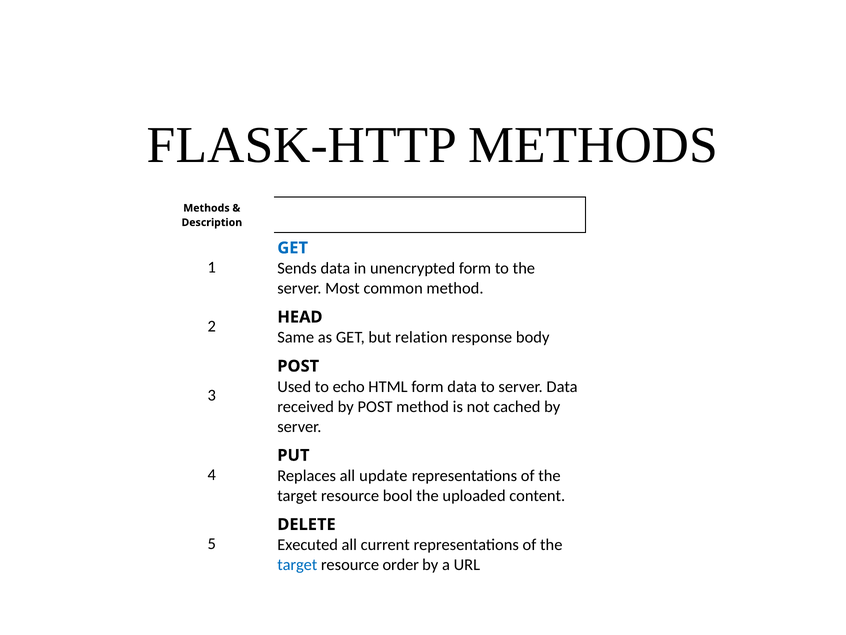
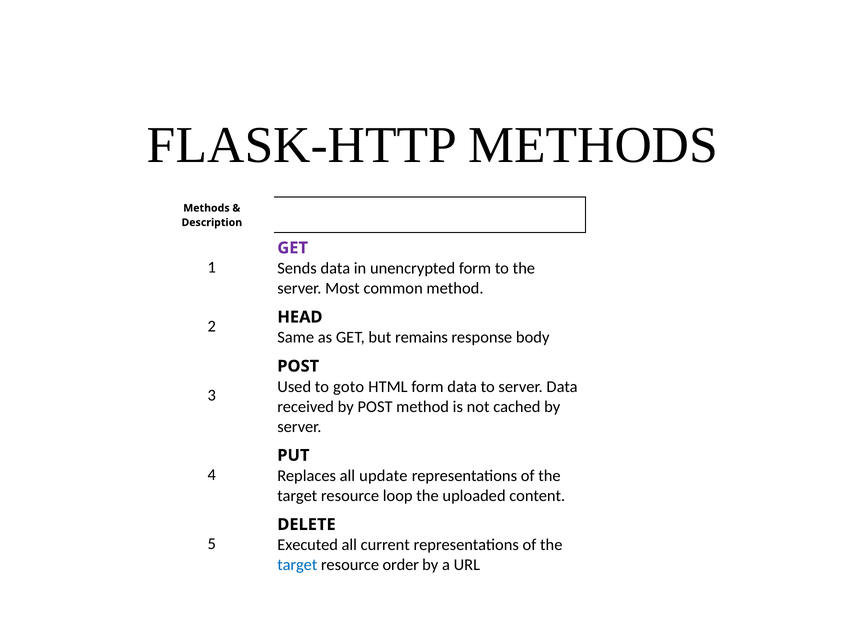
GET colour: blue -> purple (293, 248)
relation: relation -> remains (421, 337)
echo: echo -> goto (349, 386)
bool: bool -> loop (398, 495)
